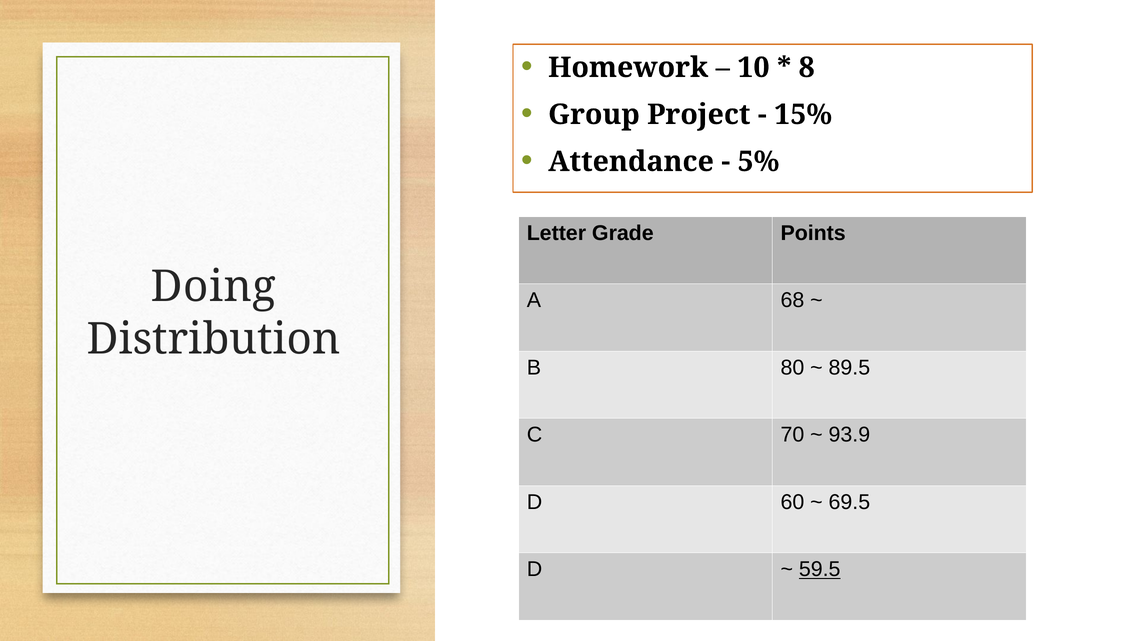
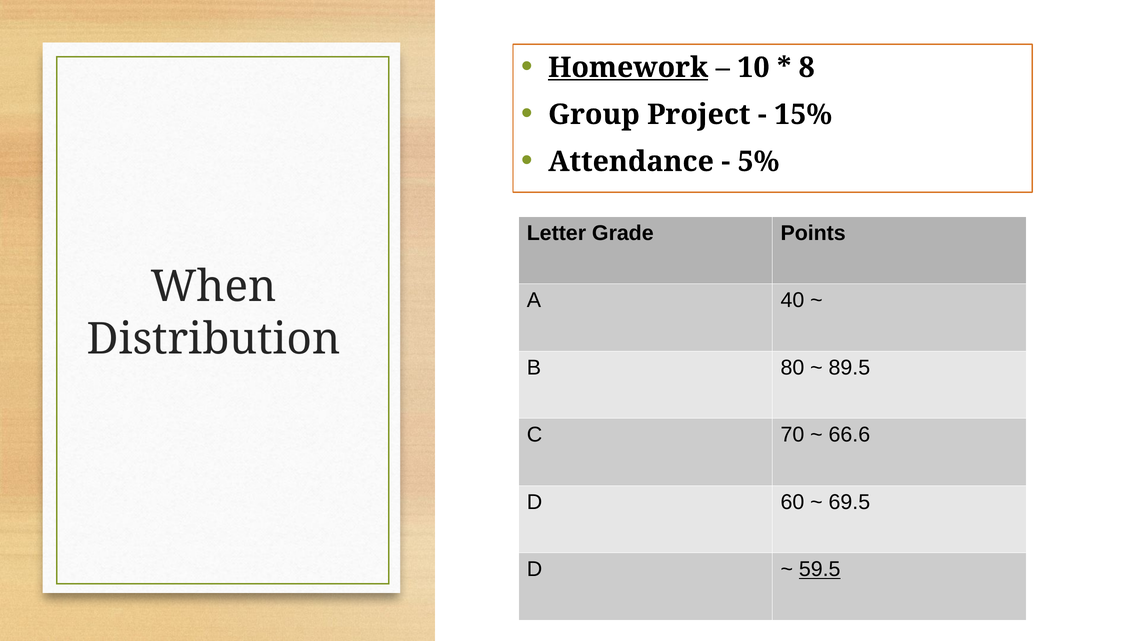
Homework underline: none -> present (628, 68)
Doing: Doing -> When (214, 287)
68: 68 -> 40 (792, 300)
93.9: 93.9 -> 66.6 (849, 435)
